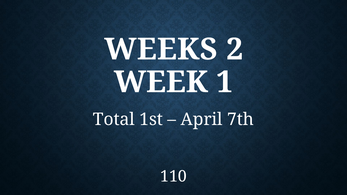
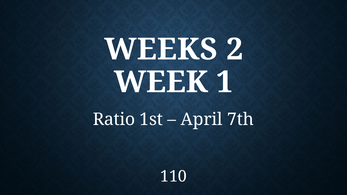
Total: Total -> Ratio (114, 120)
